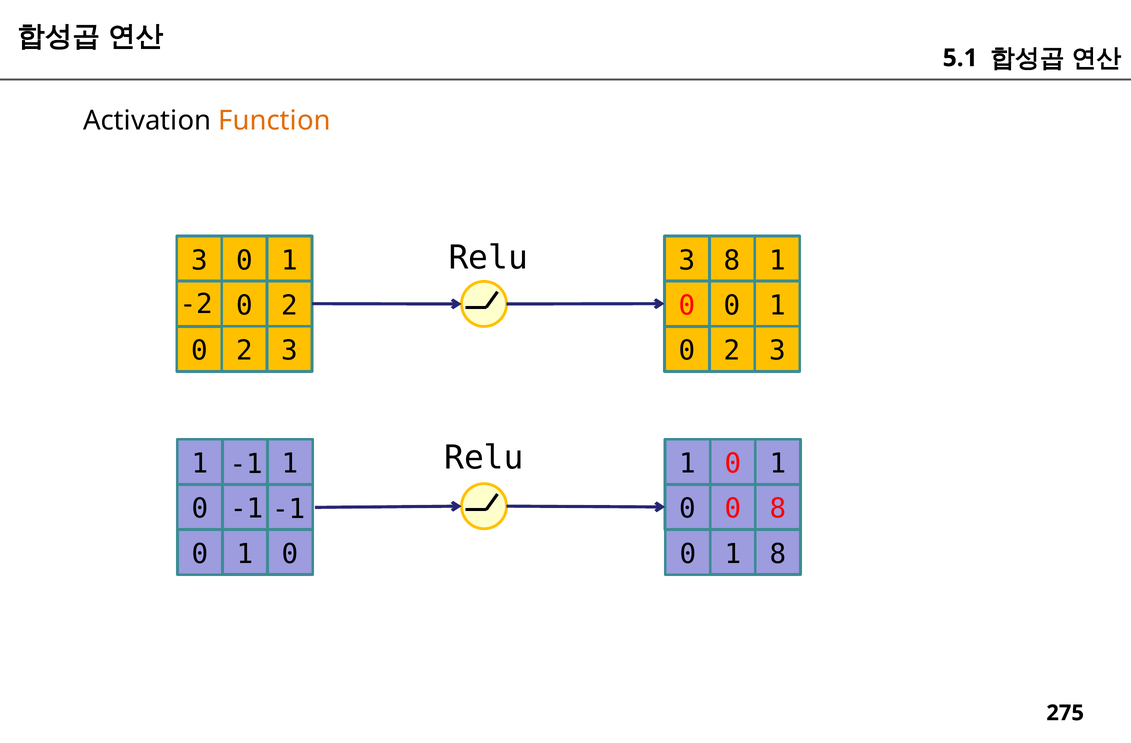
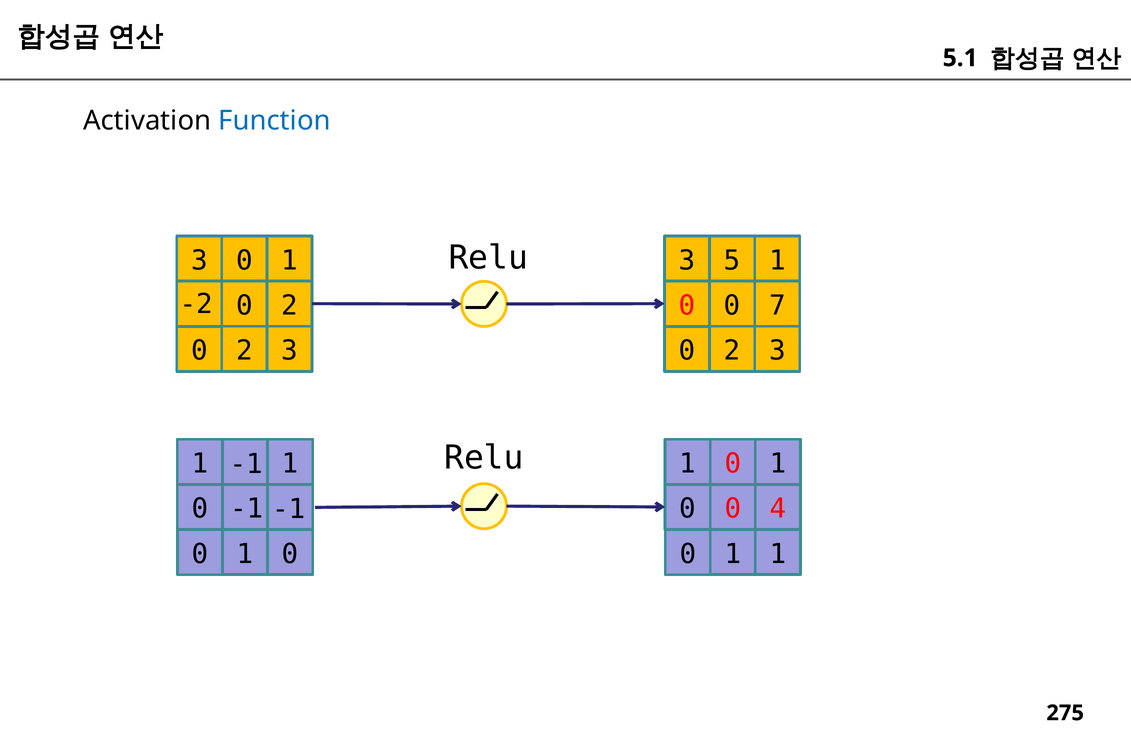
Function colour: orange -> blue (275, 121)
3 8: 8 -> 5 (732, 260)
0 0 1: 1 -> 7 (777, 306)
0 8: 8 -> 4 (778, 509)
8: 8 -> 1 (778, 554)
